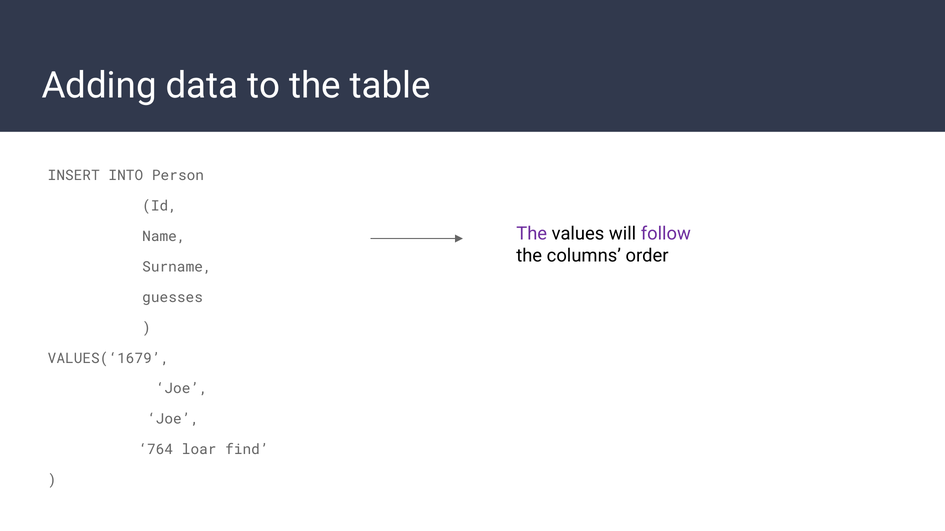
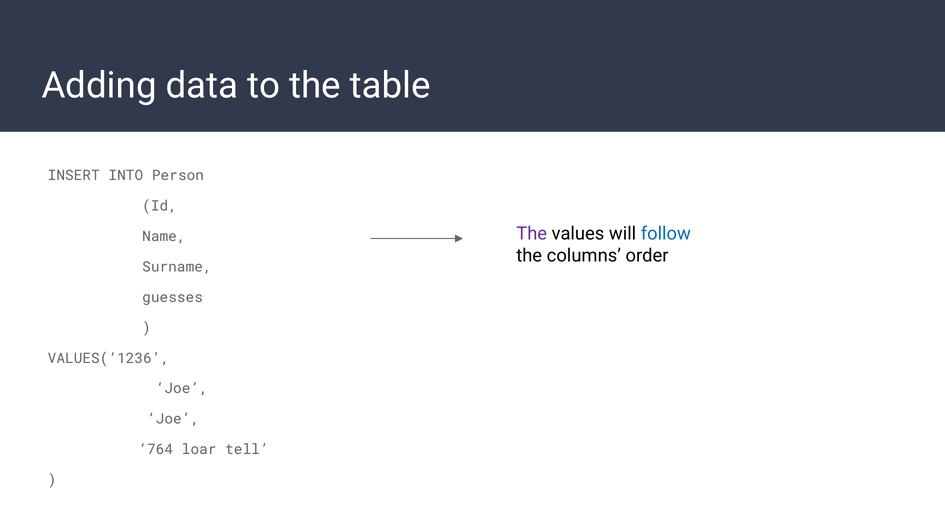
follow colour: purple -> blue (666, 234)
VALUES(‘1679: VALUES(‘1679 -> VALUES(‘1236 (108, 359)
find: find -> tell (247, 450)
